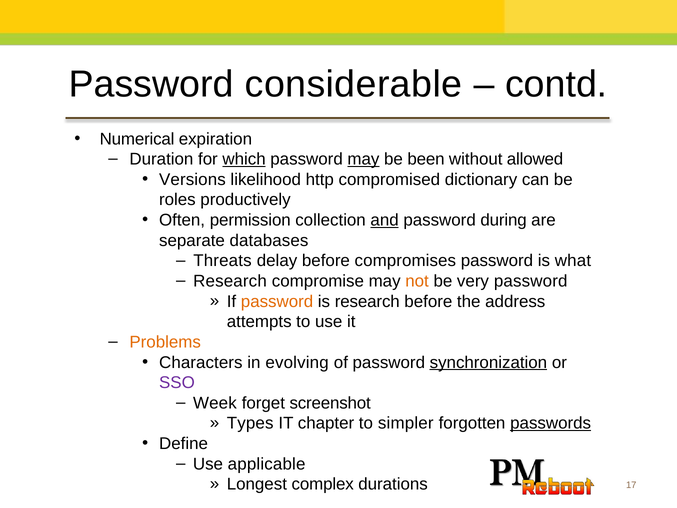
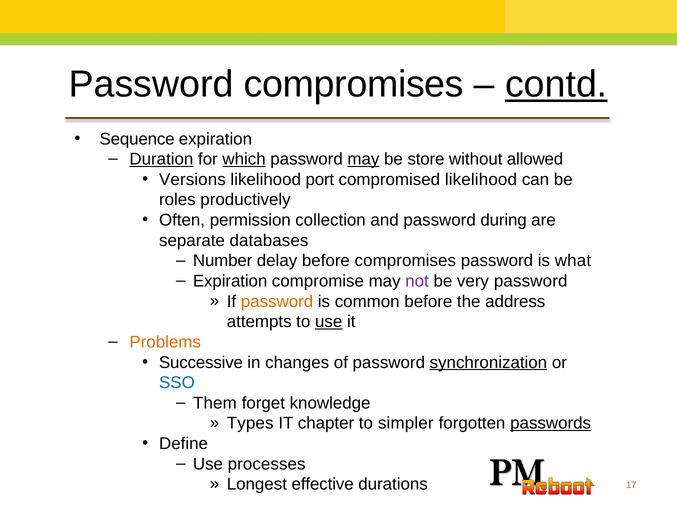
Password considerable: considerable -> compromises (354, 84)
contd underline: none -> present (556, 84)
Numerical: Numerical -> Sequence (137, 139)
Duration underline: none -> present (161, 159)
been: been -> store (426, 159)
http: http -> port (320, 179)
compromised dictionary: dictionary -> likelihood (481, 179)
and underline: present -> none (385, 220)
Threats: Threats -> Number (223, 261)
Research: Research -> Expiration (230, 281)
not colour: orange -> purple (417, 281)
is research: research -> common (367, 301)
use underline: none -> present (329, 322)
Characters: Characters -> Successive (201, 362)
evolving: evolving -> changes (297, 362)
SSO colour: purple -> blue (177, 383)
Week: Week -> Them (215, 403)
screenshot: screenshot -> knowledge (330, 403)
applicable: applicable -> processes (267, 464)
complex: complex -> effective (323, 484)
